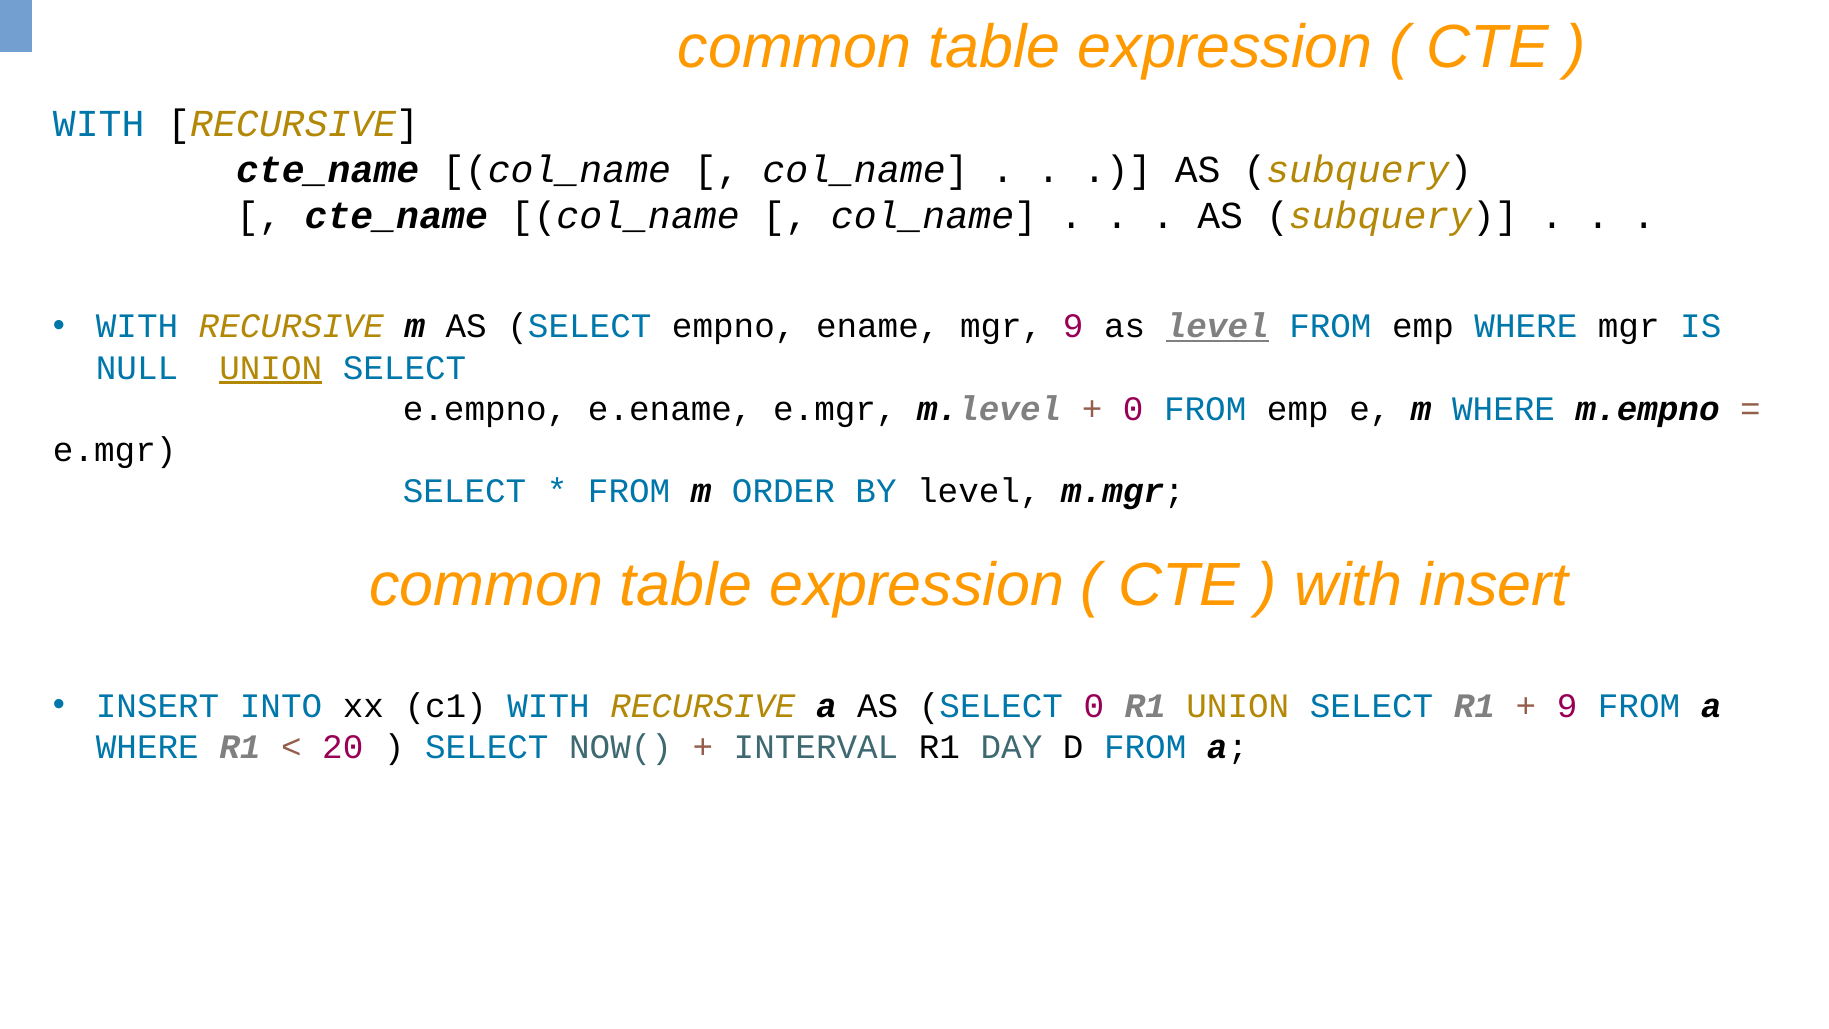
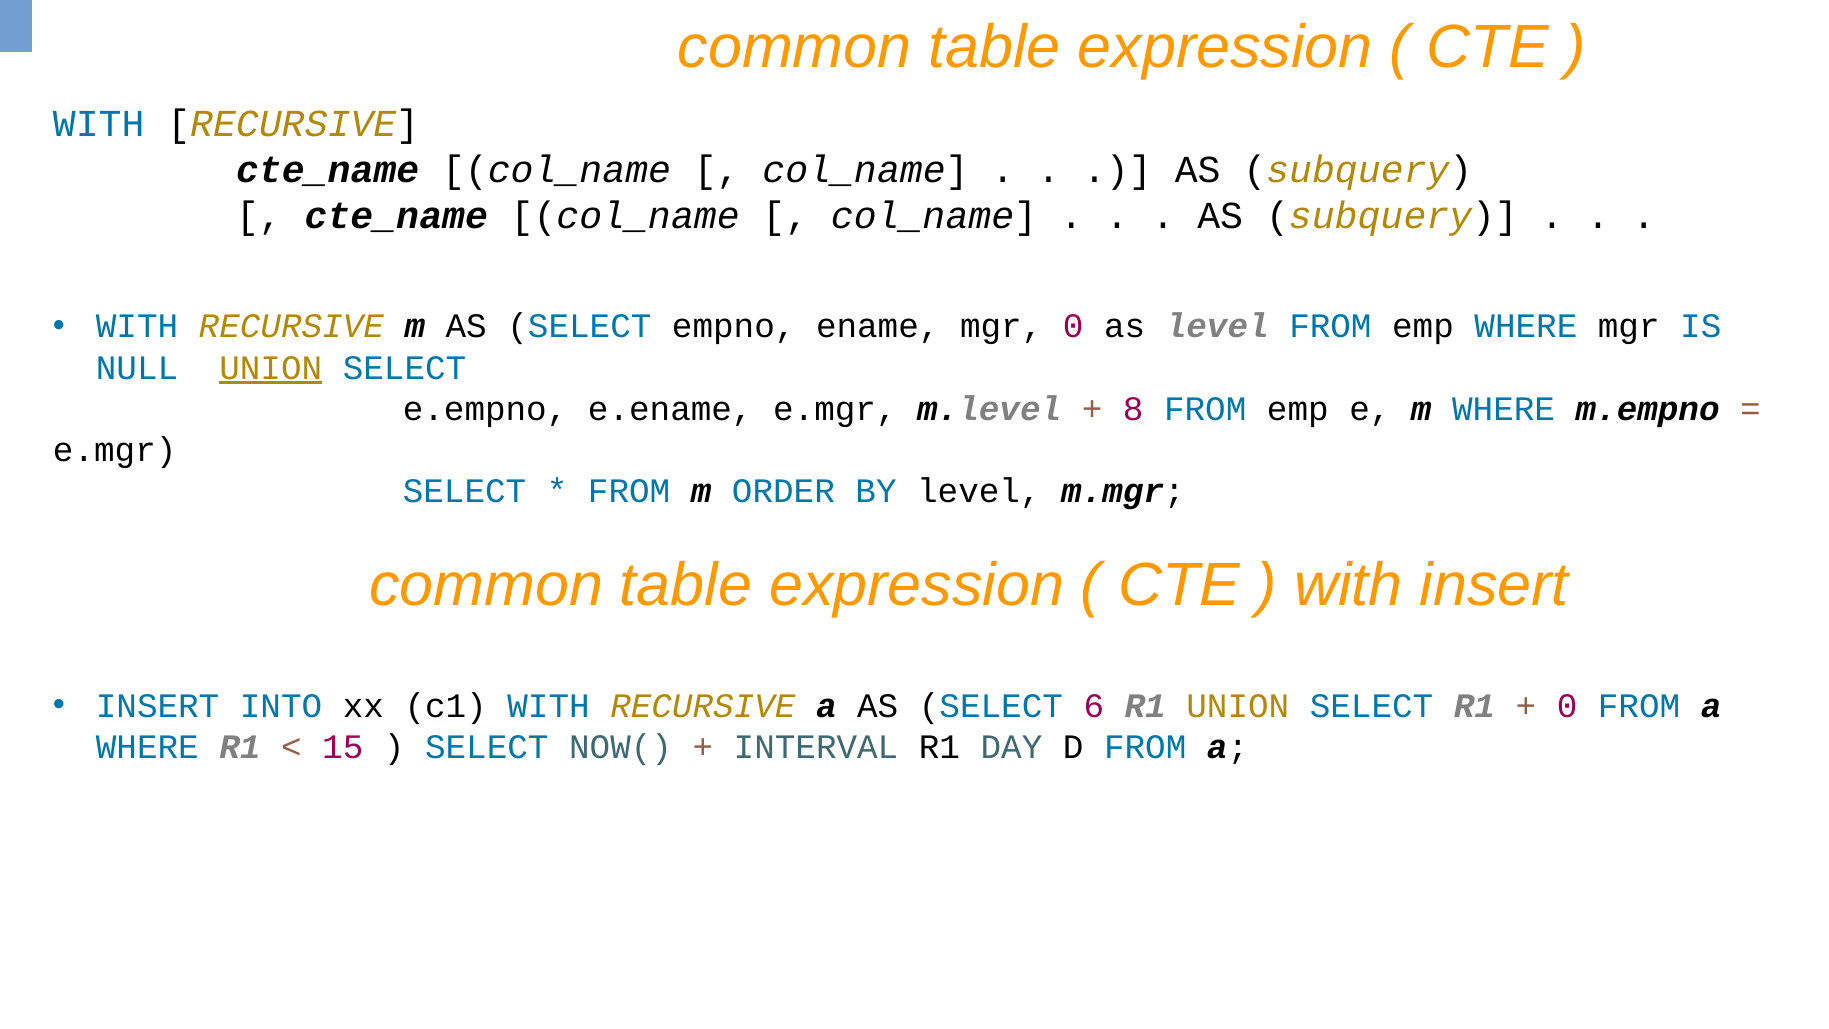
mgr 9: 9 -> 0 (1073, 327)
level underline: present -> none (1217, 327)
0: 0 -> 8 (1133, 409)
SELECT 0: 0 -> 6 (1094, 706)
9: 9 -> 0 (1567, 706)
20: 20 -> 15 (343, 748)
